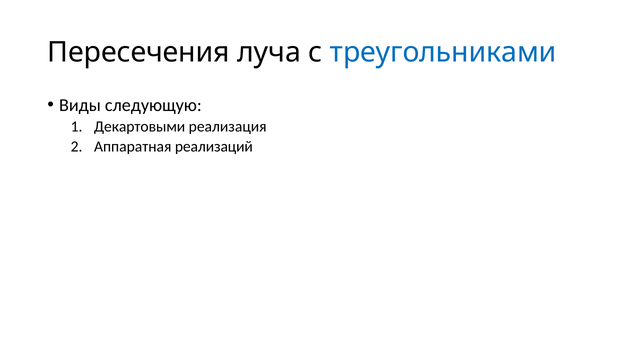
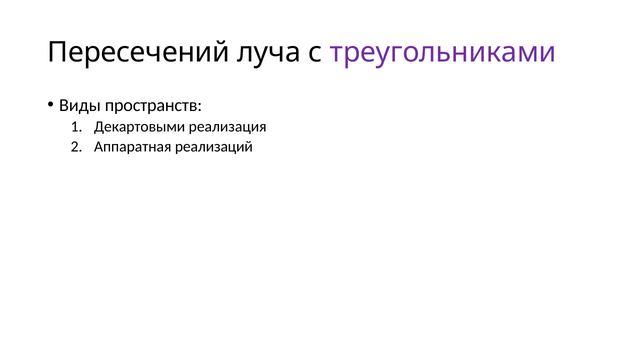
Пересечения: Пересечения -> Пересечений (139, 52)
треугольниками colour: blue -> purple (443, 52)
следующую: следующую -> пространств (153, 105)
